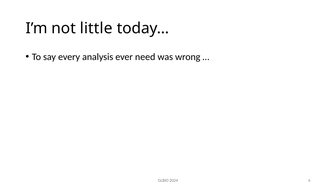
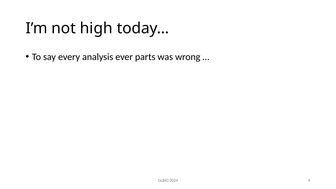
little: little -> high (96, 28)
ever need: need -> parts (145, 57)
